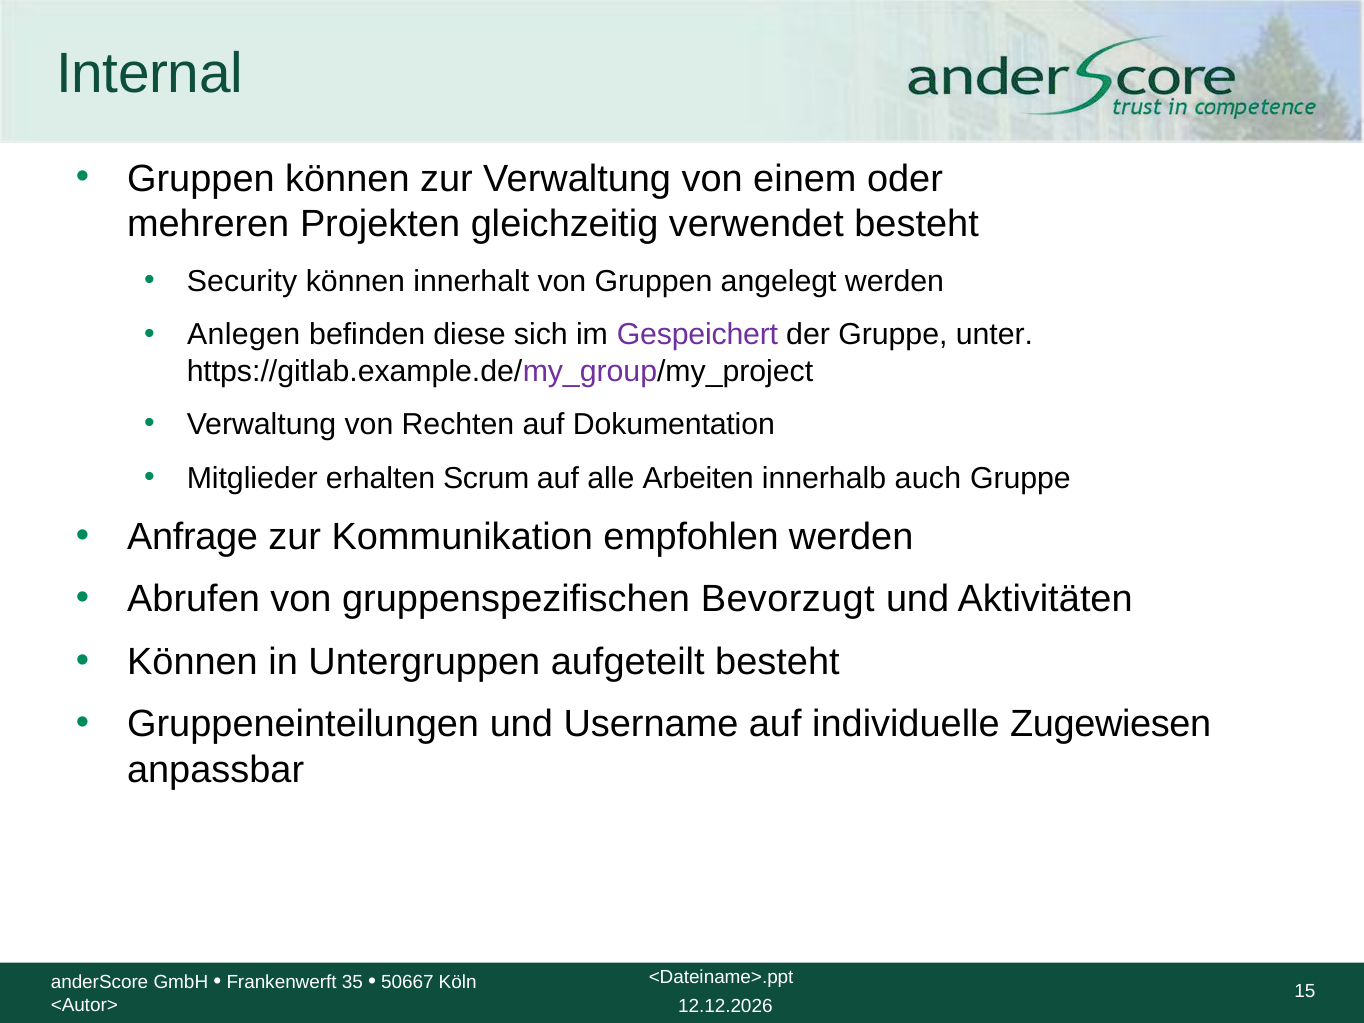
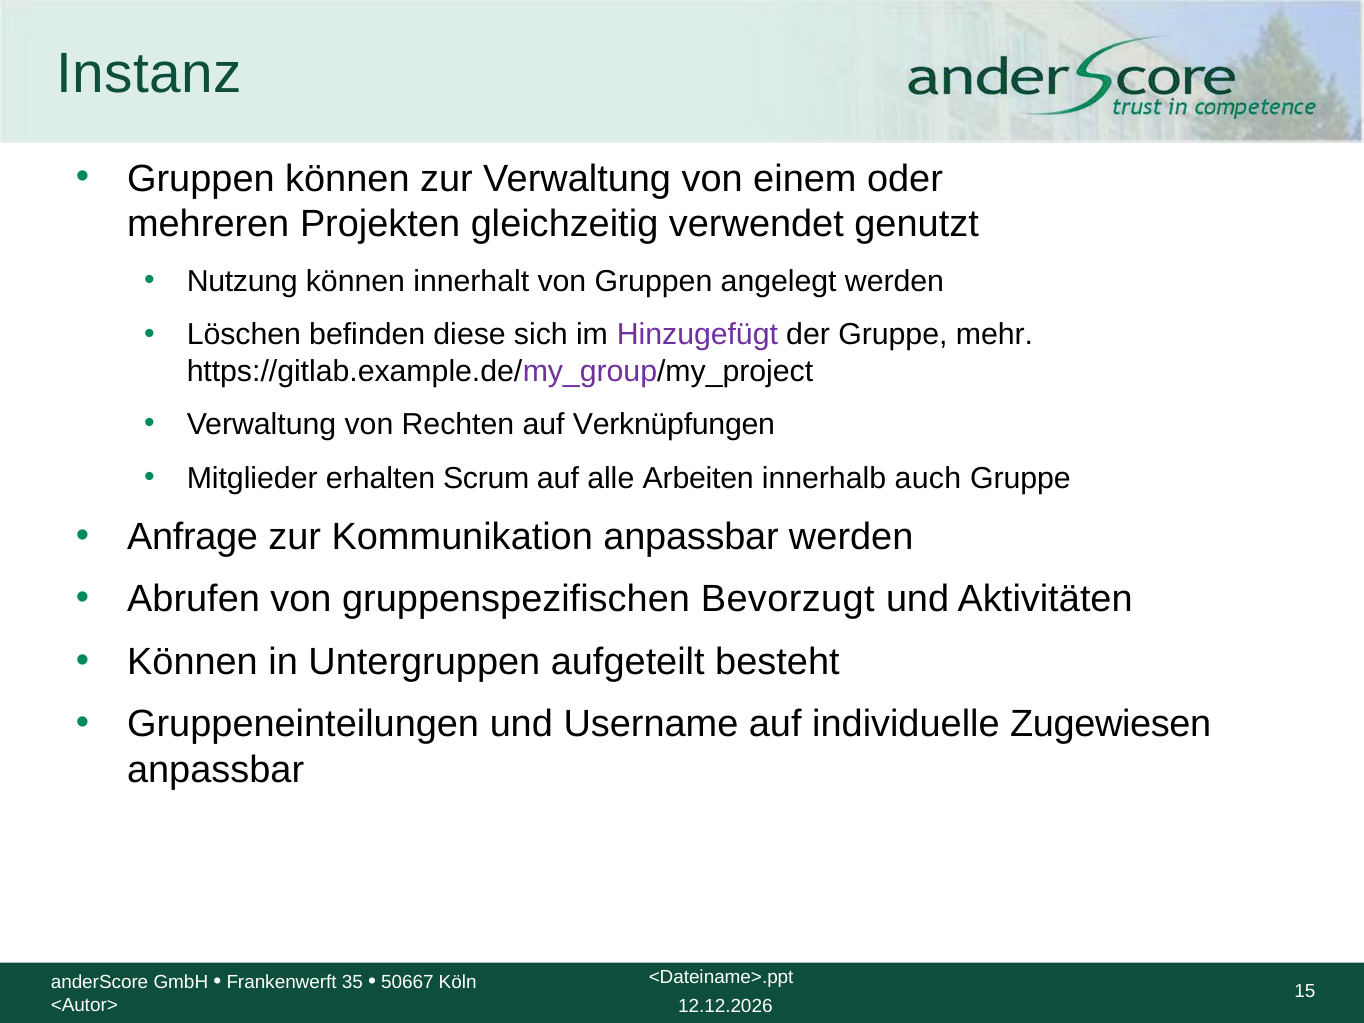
Internal: Internal -> Instanz (149, 74)
verwendet besteht: besteht -> genutzt (917, 224)
Security: Security -> Nutzung (242, 282)
Anlegen: Anlegen -> Löschen (244, 335)
Gespeichert: Gespeichert -> Hinzugefügt (697, 335)
unter: unter -> mehr (994, 335)
Dokumentation: Dokumentation -> Verknüpfungen (674, 425)
Kommunikation empfohlen: empfohlen -> anpassbar (691, 537)
